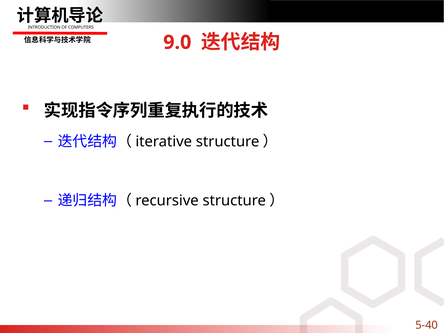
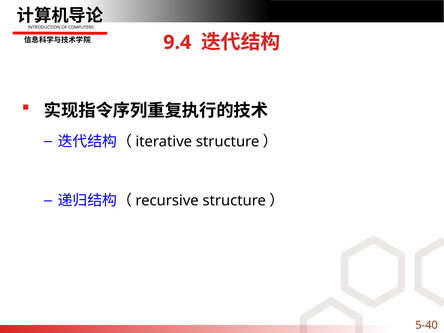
9.0: 9.0 -> 9.4 (177, 42)
